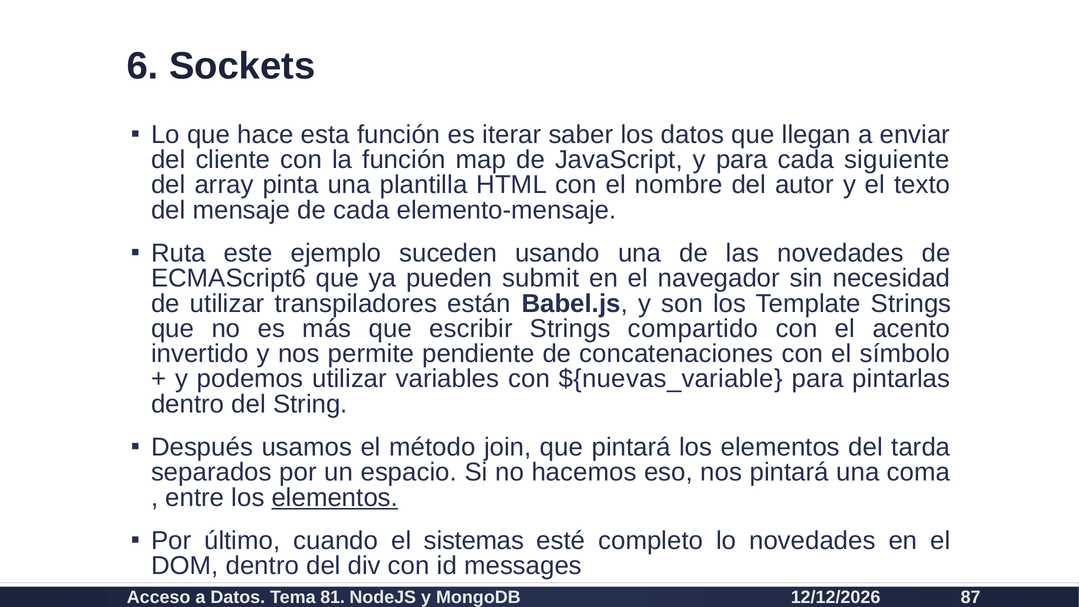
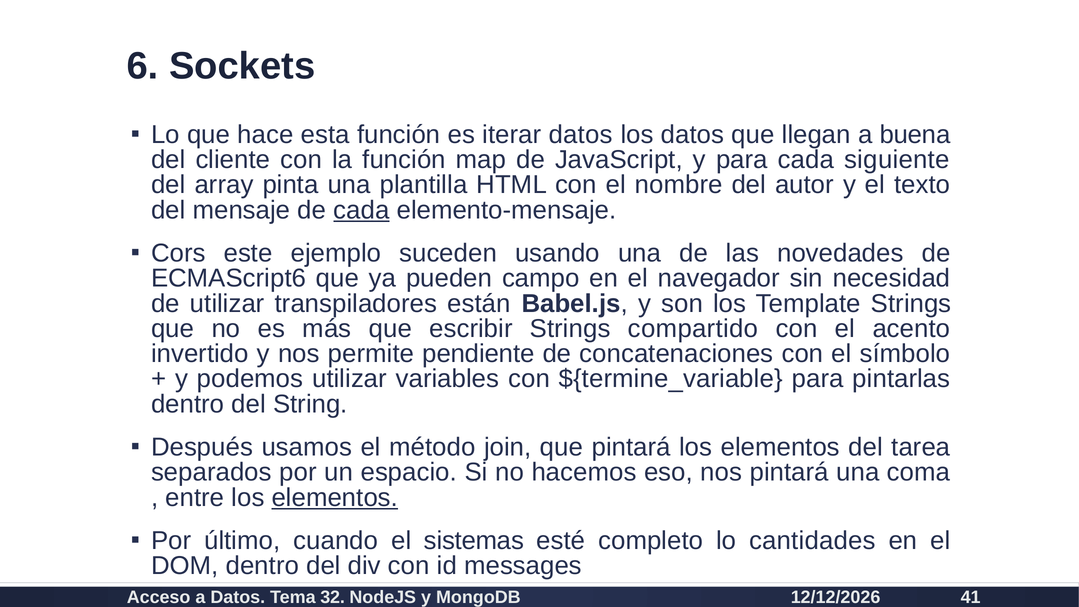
iterar saber: saber -> datos (581, 135)
enviar: enviar -> buena (915, 135)
cada underline: none -> present (361, 210)
Ruta: Ruta -> Cors (178, 253)
submit: submit -> campo (541, 278)
${nuevas_variable: ${nuevas_variable -> ${termine_variable (671, 379)
tarda: tarda -> tarea (921, 447)
lo novedades: novedades -> cantidades (812, 541)
81: 81 -> 32 (333, 597)
87: 87 -> 41 (971, 597)
